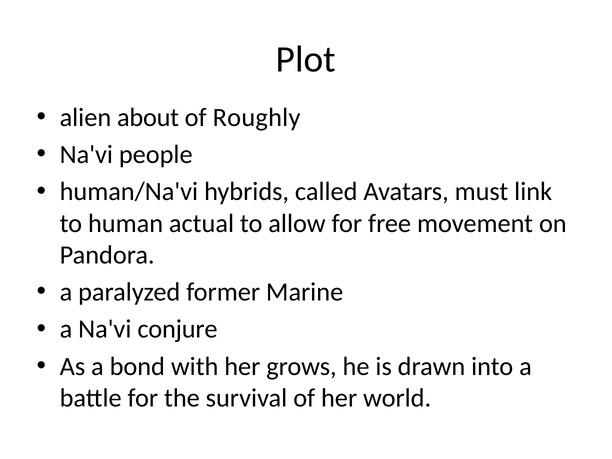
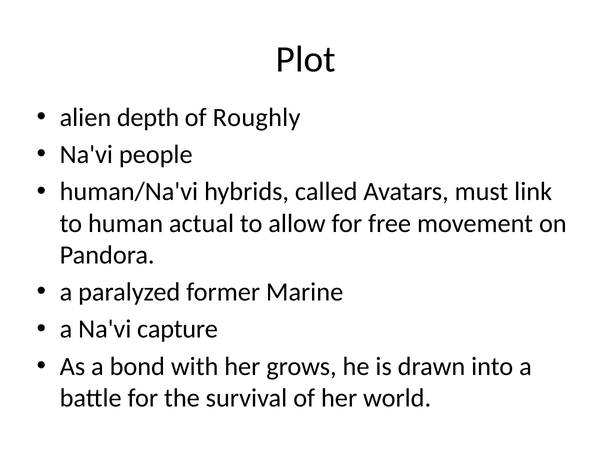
about: about -> depth (148, 118)
conjure: conjure -> capture (177, 329)
